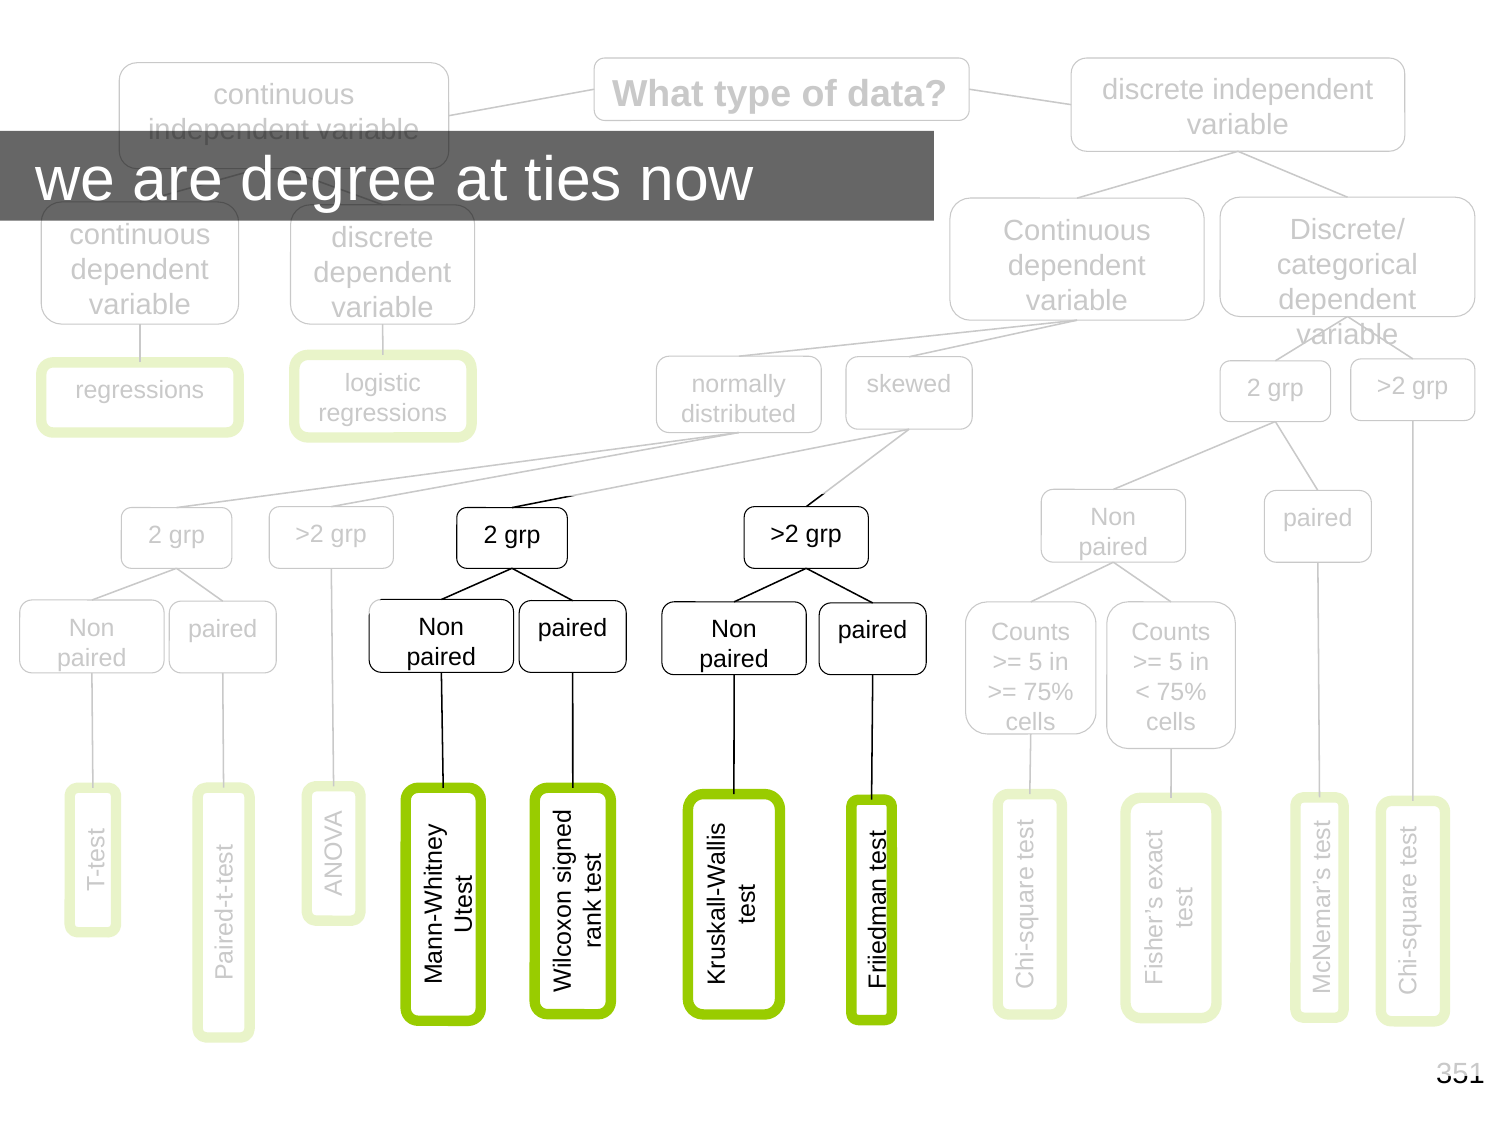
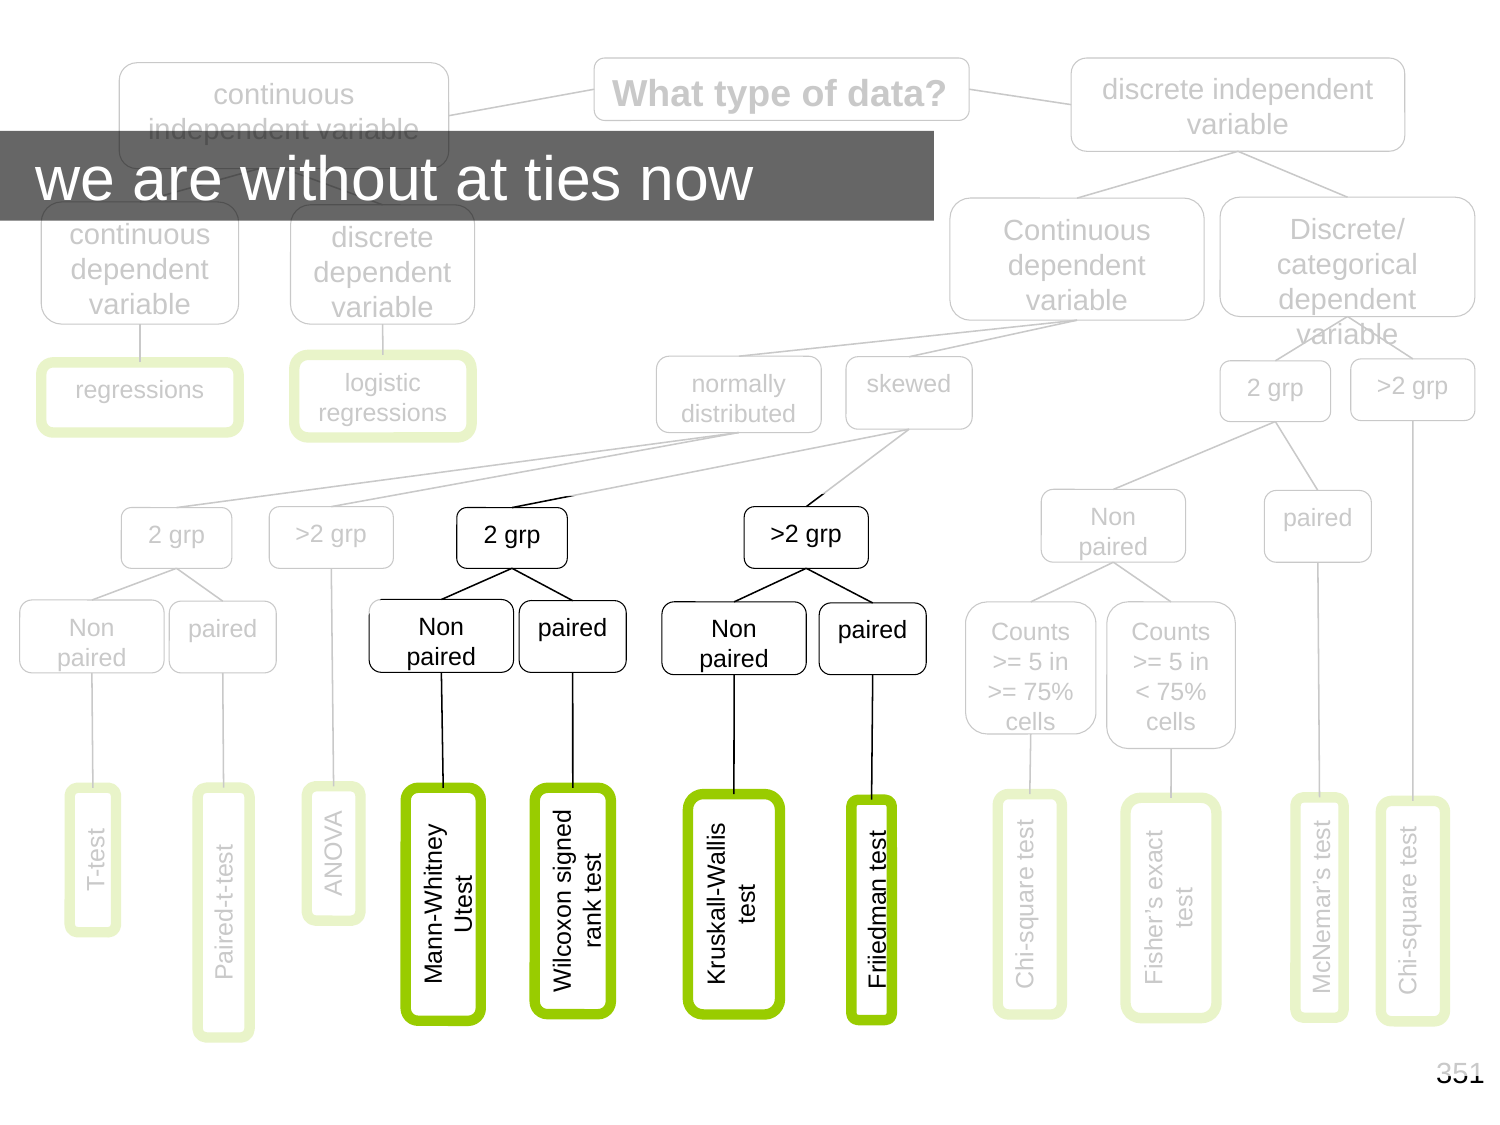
degree: degree -> without (339, 180)
